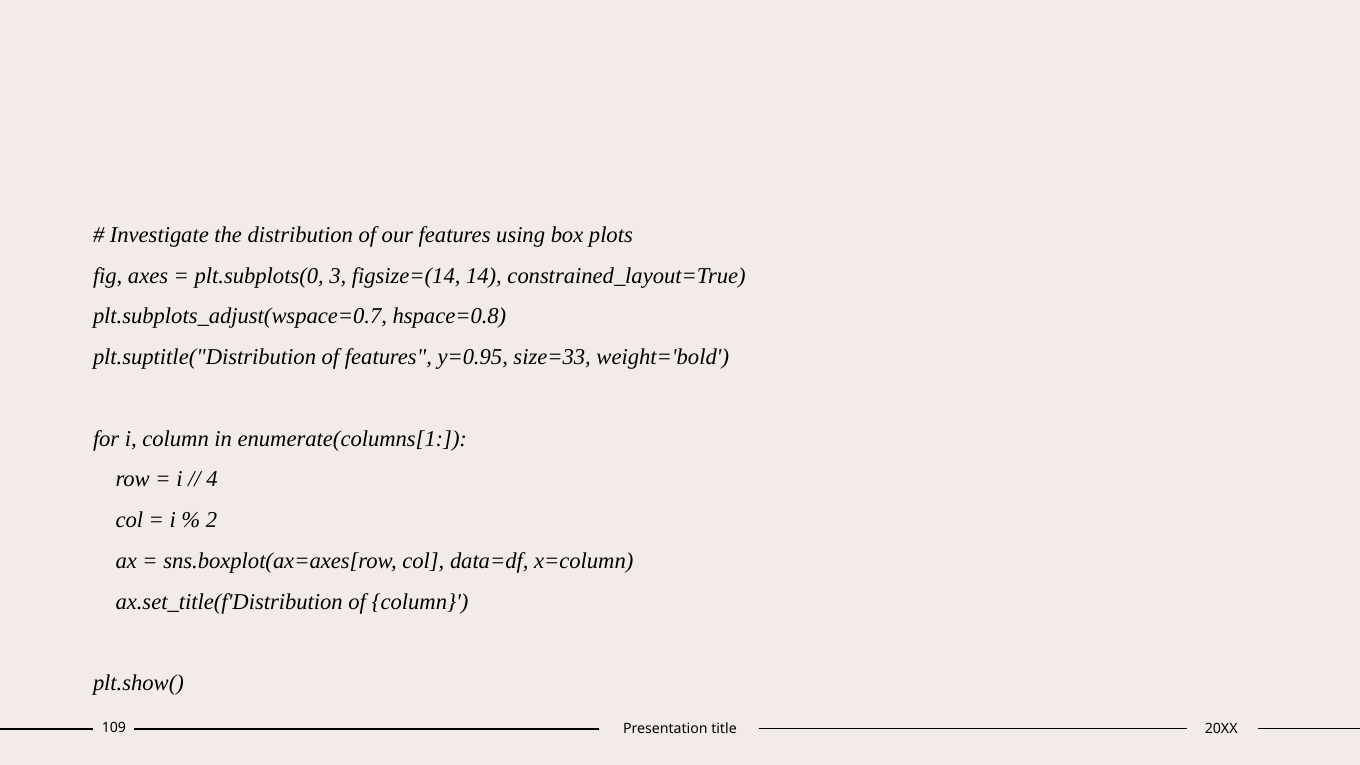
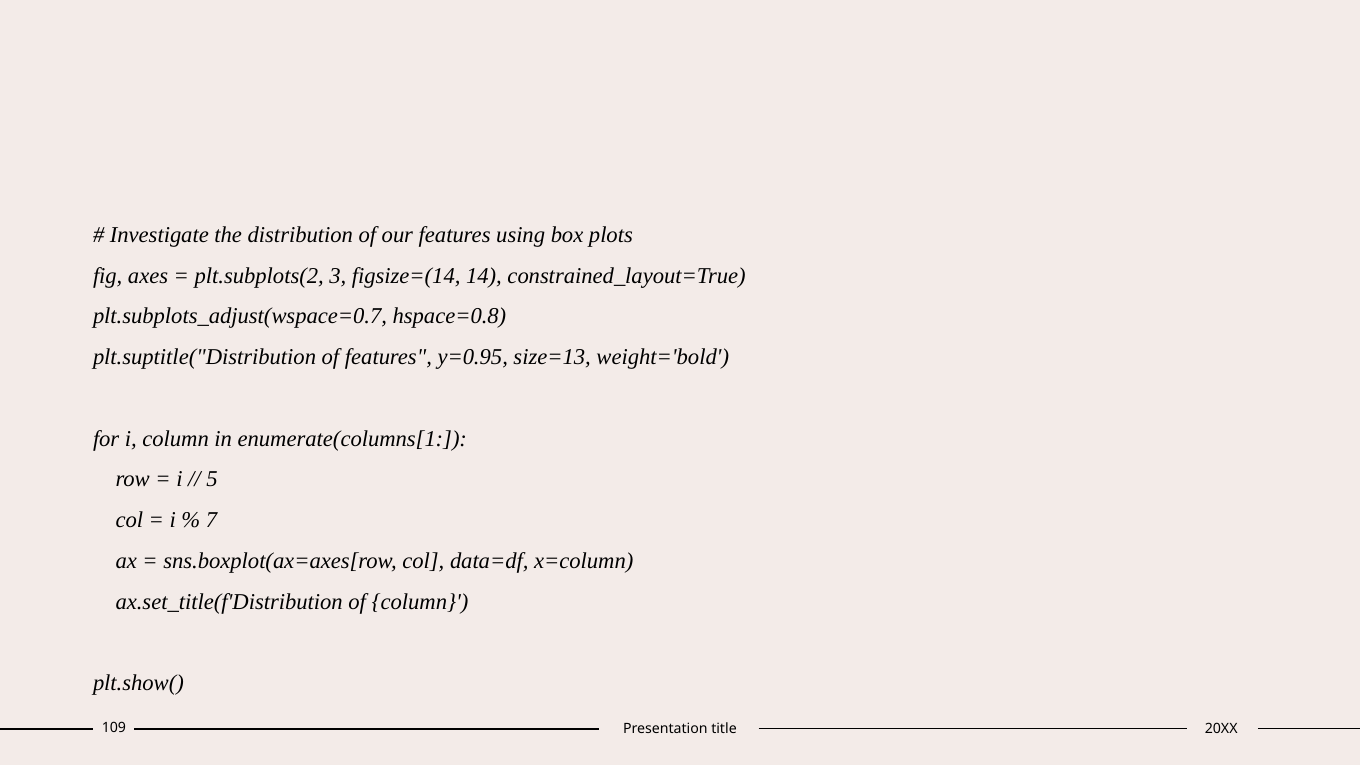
plt.subplots(0: plt.subplots(0 -> plt.subplots(2 (259, 276)
size=33: size=33 -> size=13 (552, 357)
4: 4 -> 5 (212, 480)
2: 2 -> 7 (212, 520)
